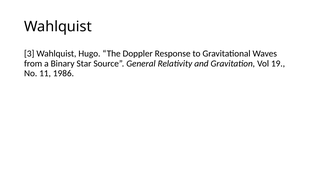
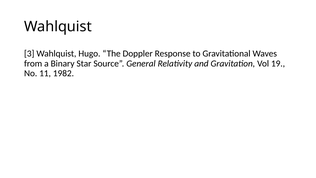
1986: 1986 -> 1982 (63, 73)
